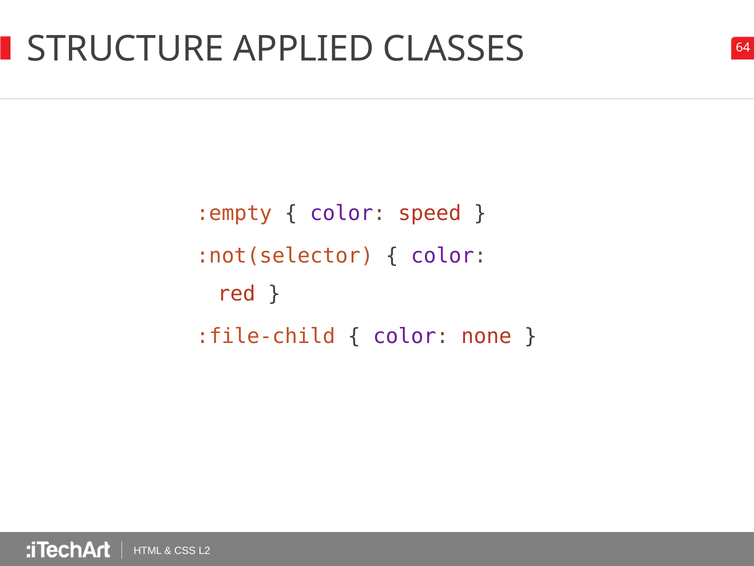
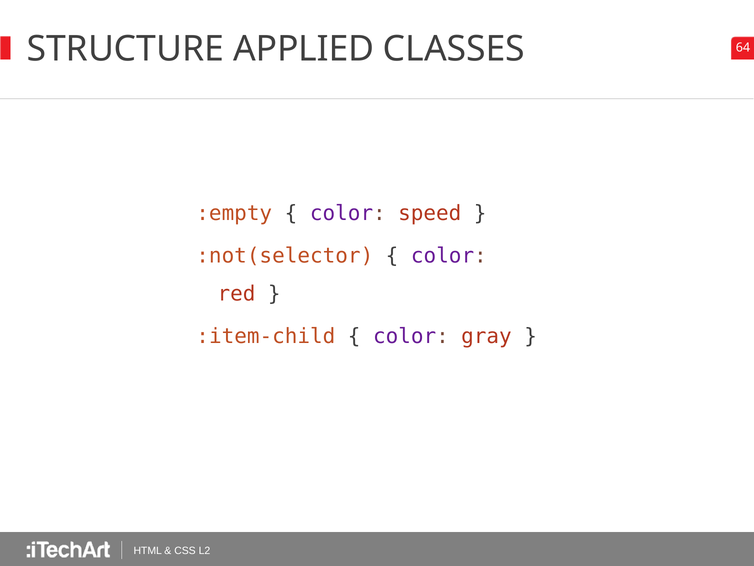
:file-child: :file-child -> :item-child (266, 336)
none: none -> gray (486, 336)
